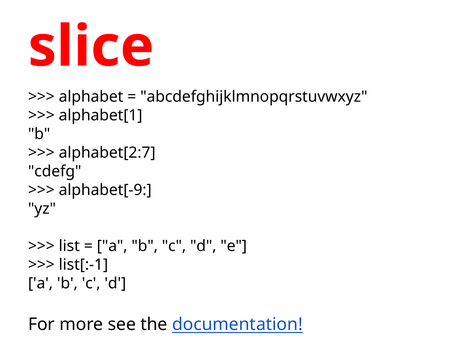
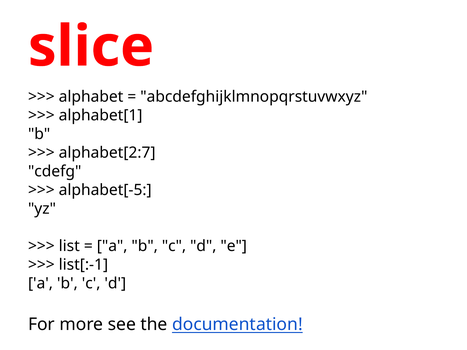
alphabet[-9: alphabet[-9 -> alphabet[-5 (105, 190)
